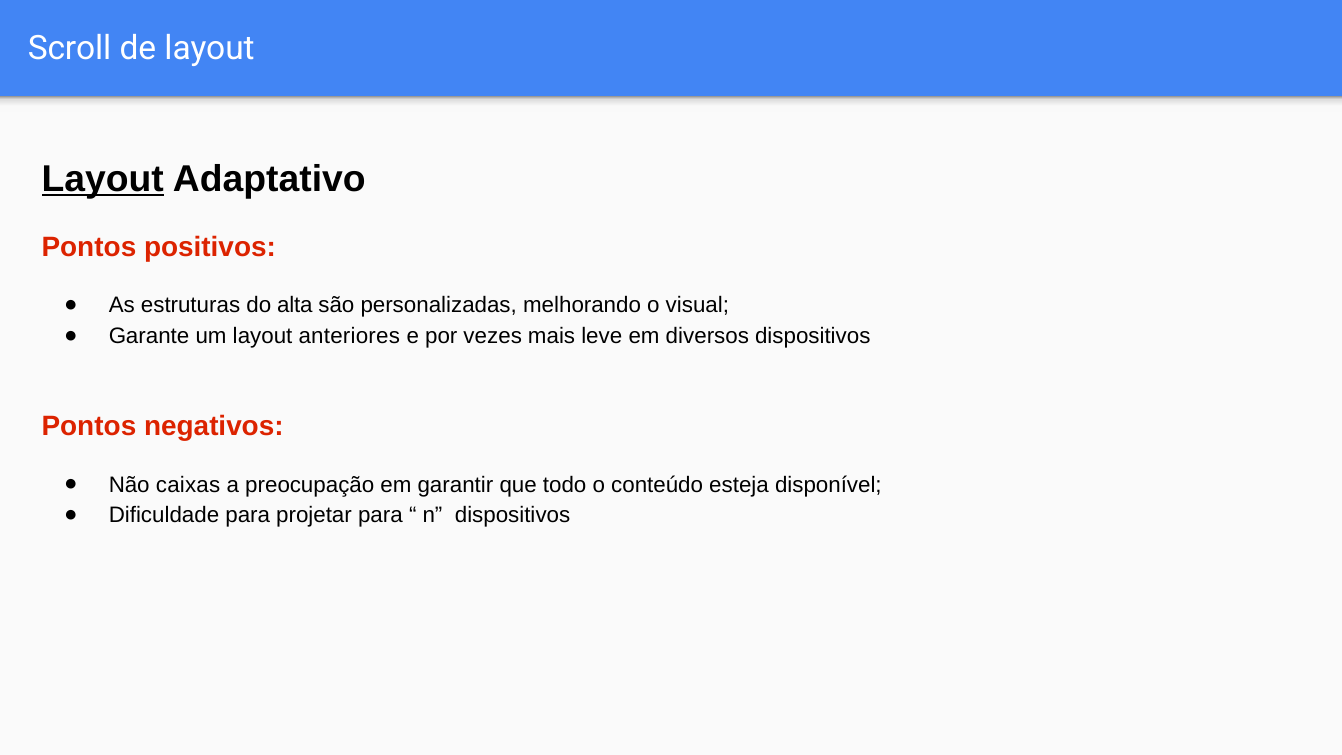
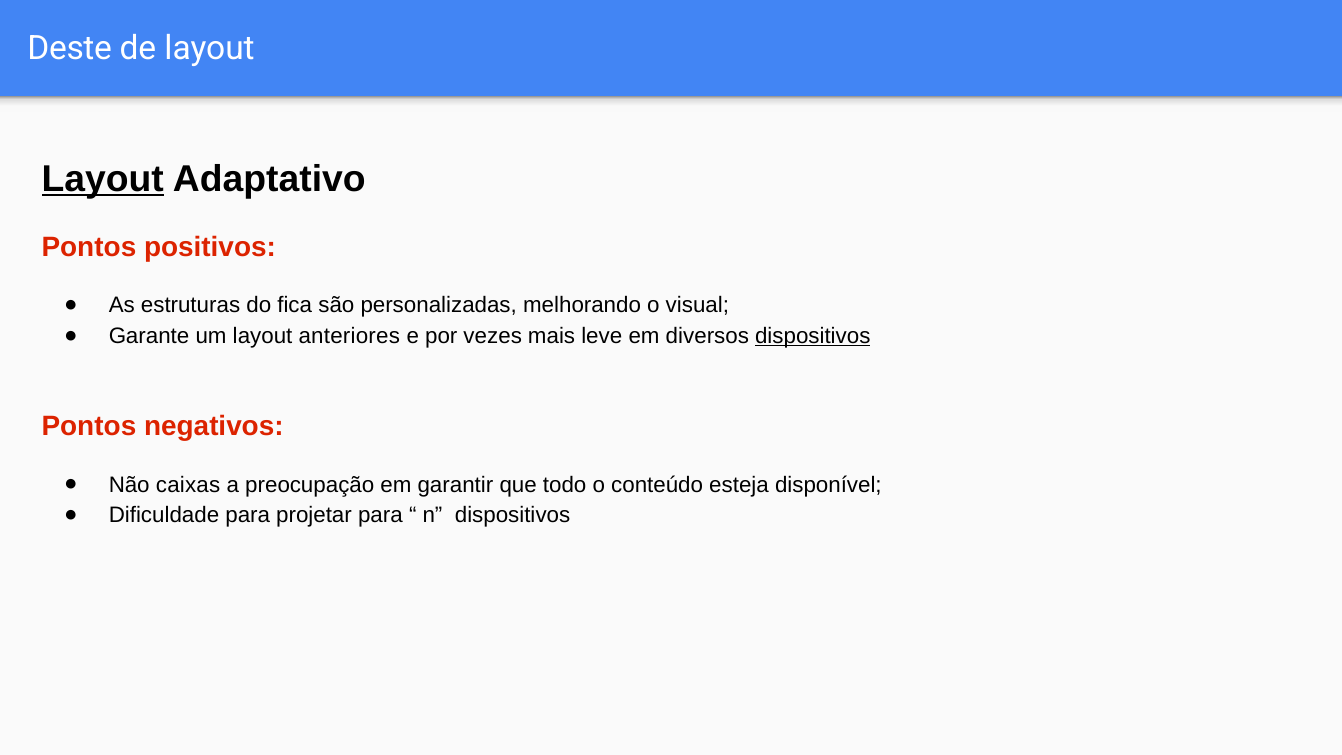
Scroll: Scroll -> Deste (70, 49)
alta: alta -> fica (295, 305)
dispositivos underline: none -> present (813, 336)
